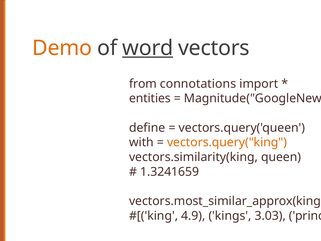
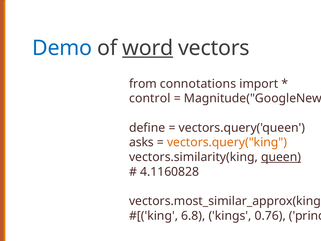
Demo colour: orange -> blue (62, 48)
entities: entities -> control (150, 98)
with: with -> asks (141, 142)
queen underline: none -> present (281, 157)
1.3241659: 1.3241659 -> 4.1160828 (170, 172)
4.9: 4.9 -> 6.8 (193, 216)
3.03: 3.03 -> 0.76 (270, 216)
